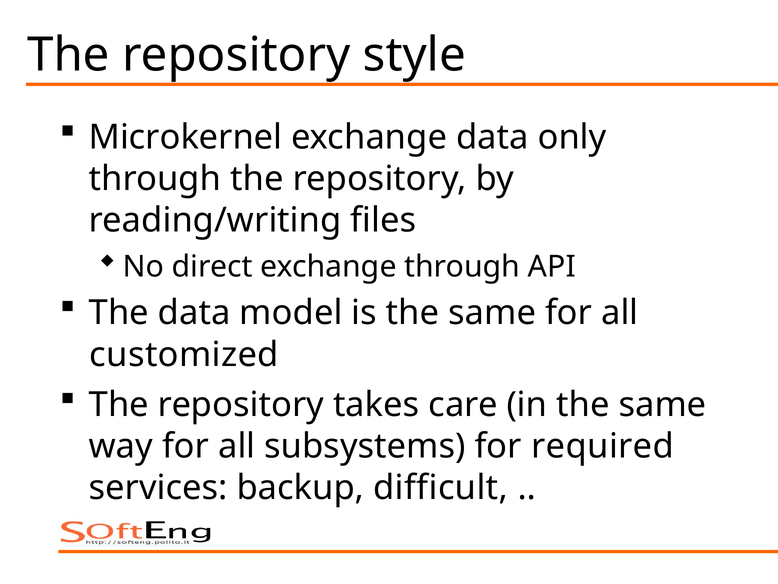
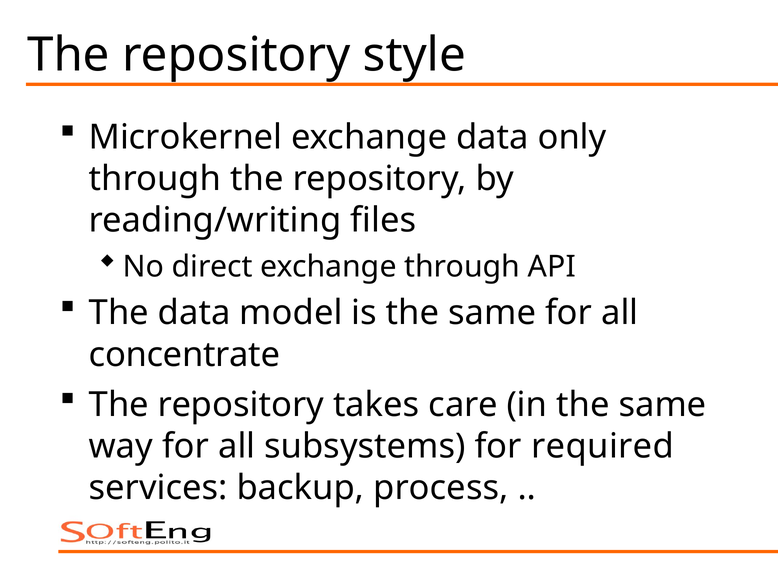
customized: customized -> concentrate (184, 354)
difficult: difficult -> process (441, 487)
